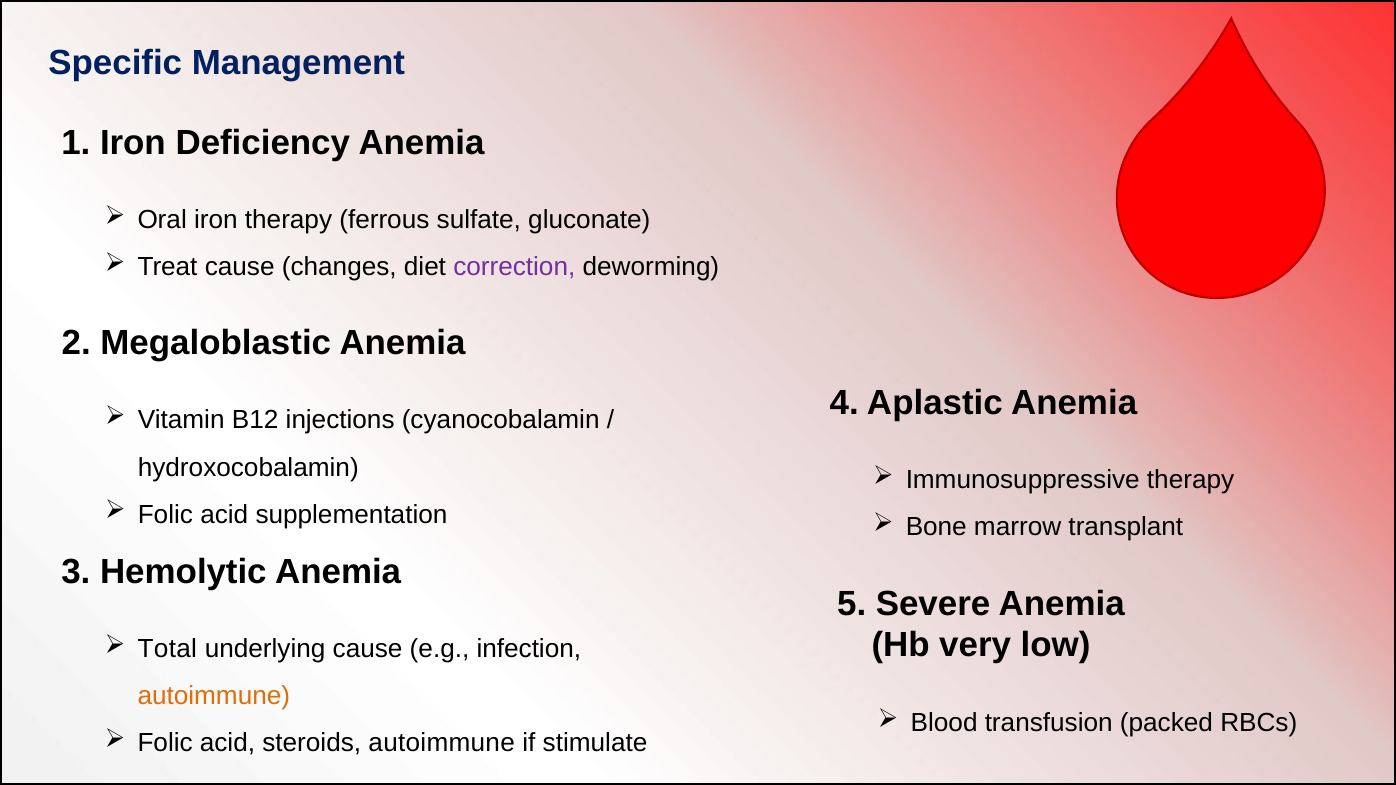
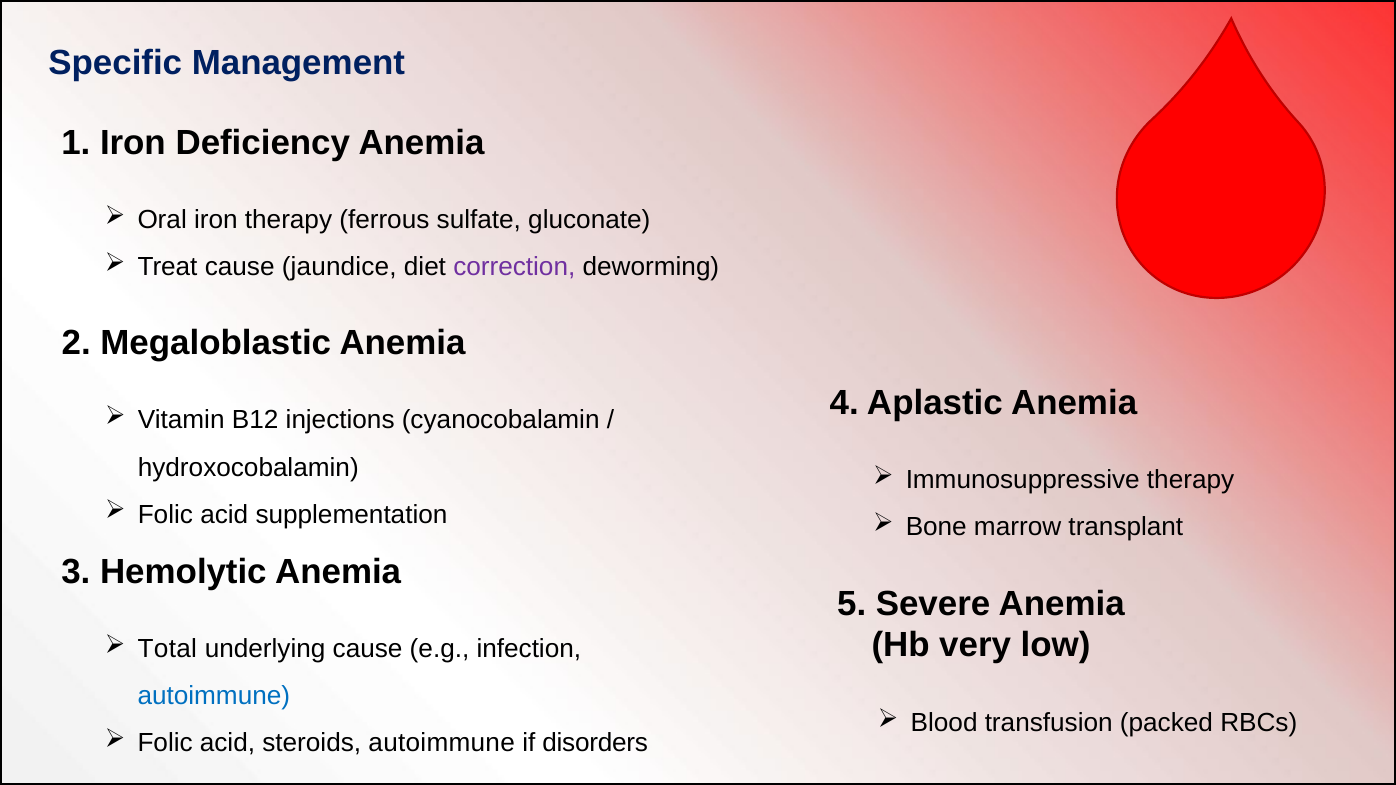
changes: changes -> jaundice (339, 267)
autoimmune colour: orange -> blue (214, 696)
stimulate: stimulate -> disorders (595, 744)
